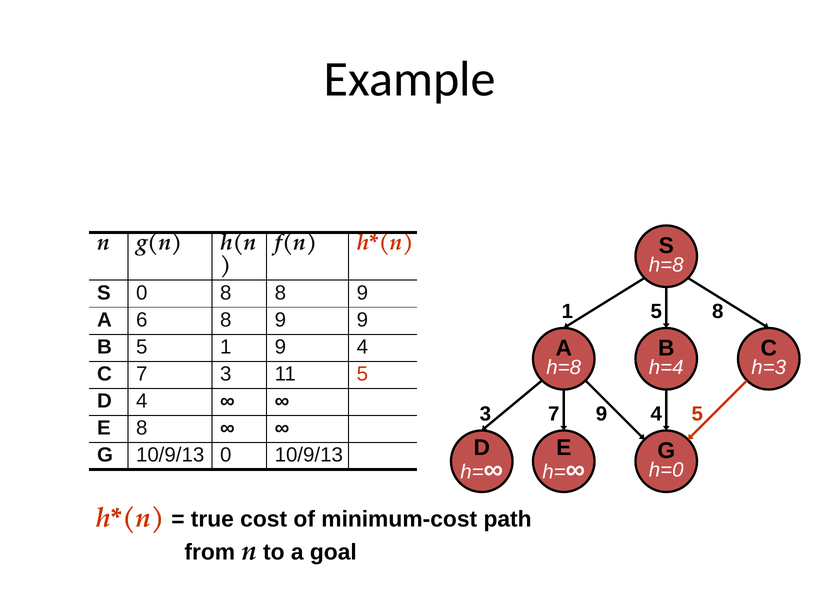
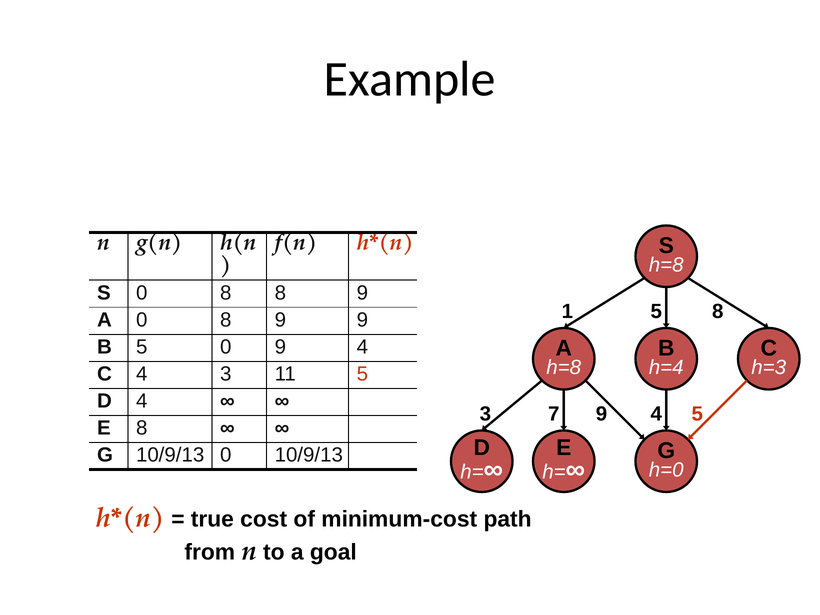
A 6: 6 -> 0 (142, 320)
5 1: 1 -> 0 (226, 347)
C 7: 7 -> 4 (142, 374)
